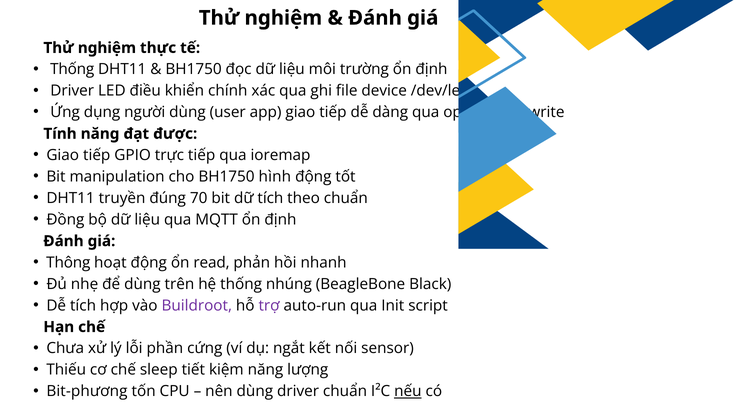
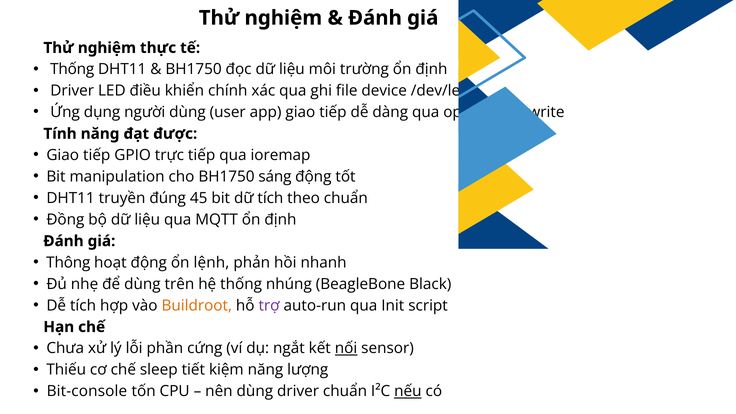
hình: hình -> sáng (275, 177)
70: 70 -> 45 (199, 198)
ổn read: read -> lệnh (211, 263)
Buildroot colour: purple -> orange (197, 305)
nối underline: none -> present (346, 348)
Bit-phương: Bit-phương -> Bit-console (87, 391)
